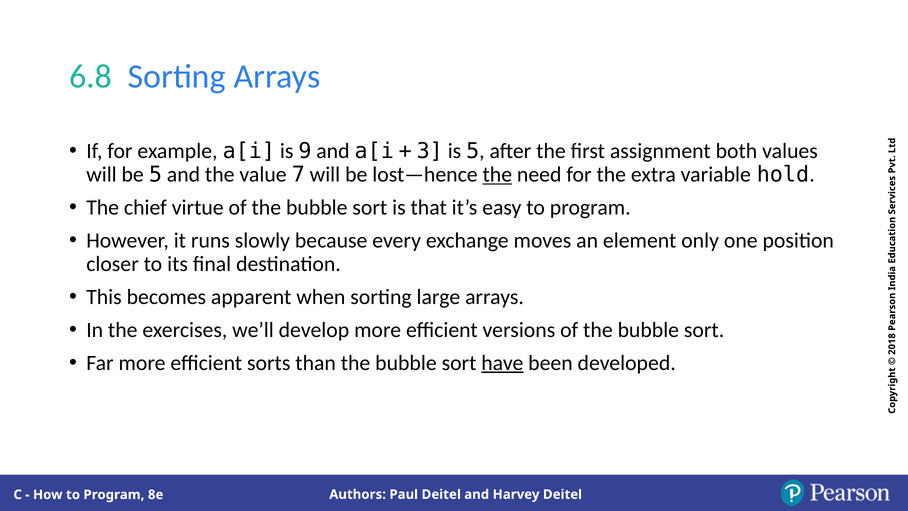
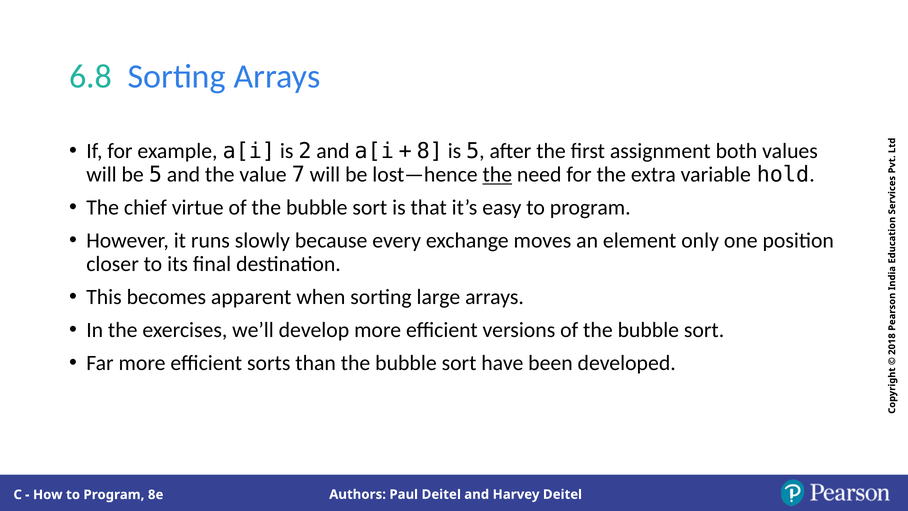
is 9: 9 -> 2 (305, 151)
3: 3 -> 8 (430, 151)
have underline: present -> none (502, 363)
